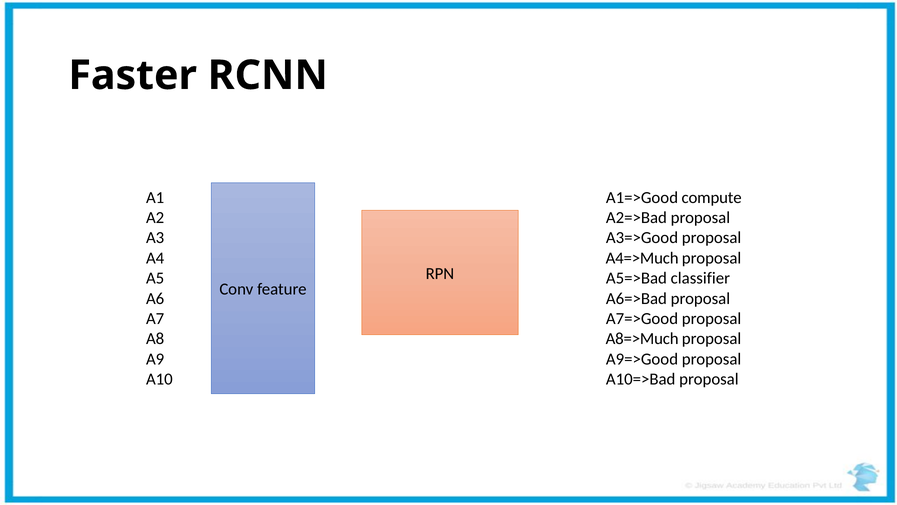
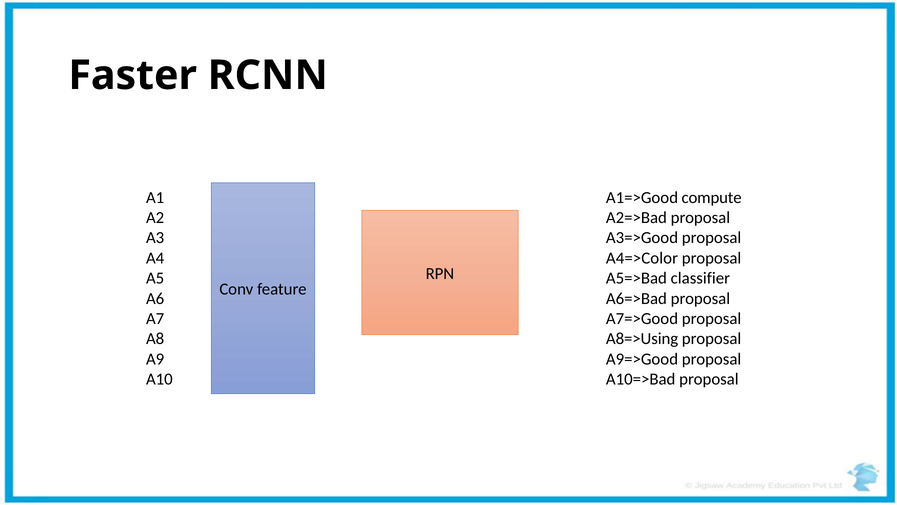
A4=>Much: A4=>Much -> A4=>Color (642, 258)
A8=>Much: A8=>Much -> A8=>Using (642, 339)
